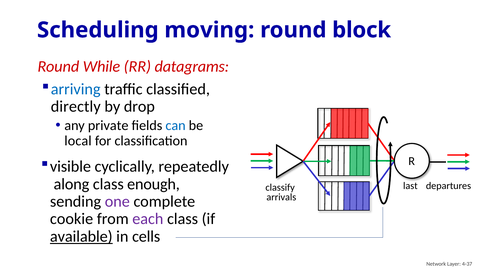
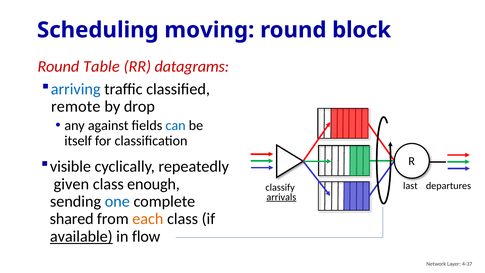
While: While -> Table (101, 67)
directly: directly -> remote (76, 107)
private: private -> against (108, 125)
local: local -> itself (78, 141)
along: along -> given (71, 184)
arrivals underline: none -> present (281, 197)
one colour: purple -> blue (117, 201)
cookie: cookie -> shared (72, 219)
each colour: purple -> orange (148, 219)
cells: cells -> flow (146, 236)
